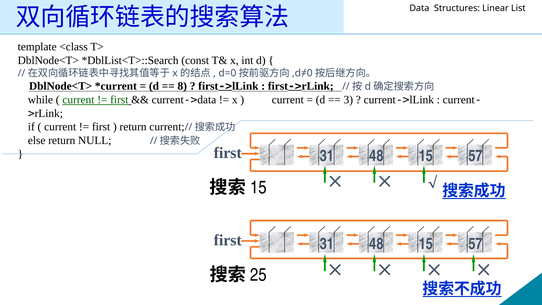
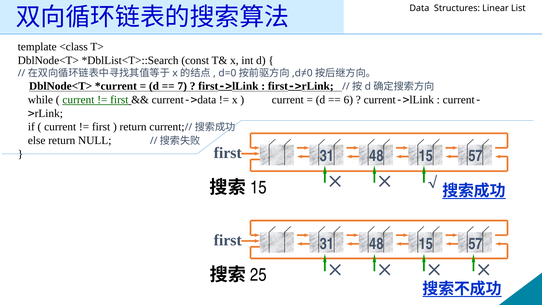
8: 8 -> 7 (182, 86)
3: 3 -> 6 (348, 100)
